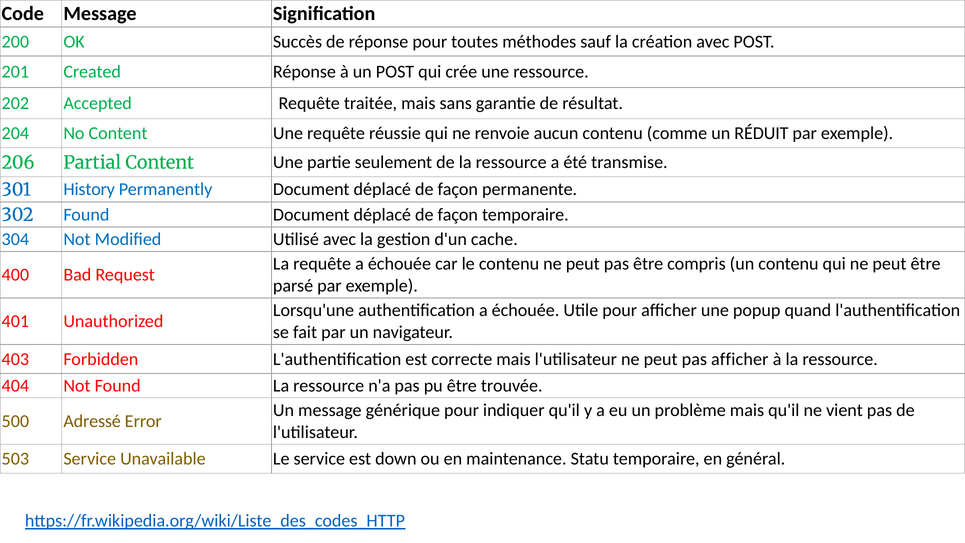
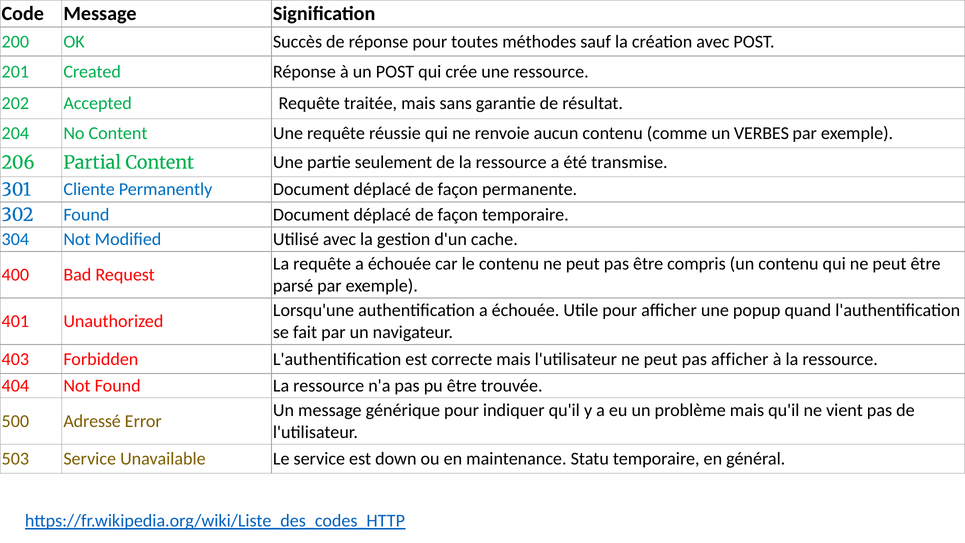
RÉDUIT: RÉDUIT -> VERBES (761, 133)
History: History -> Cliente (89, 189)
